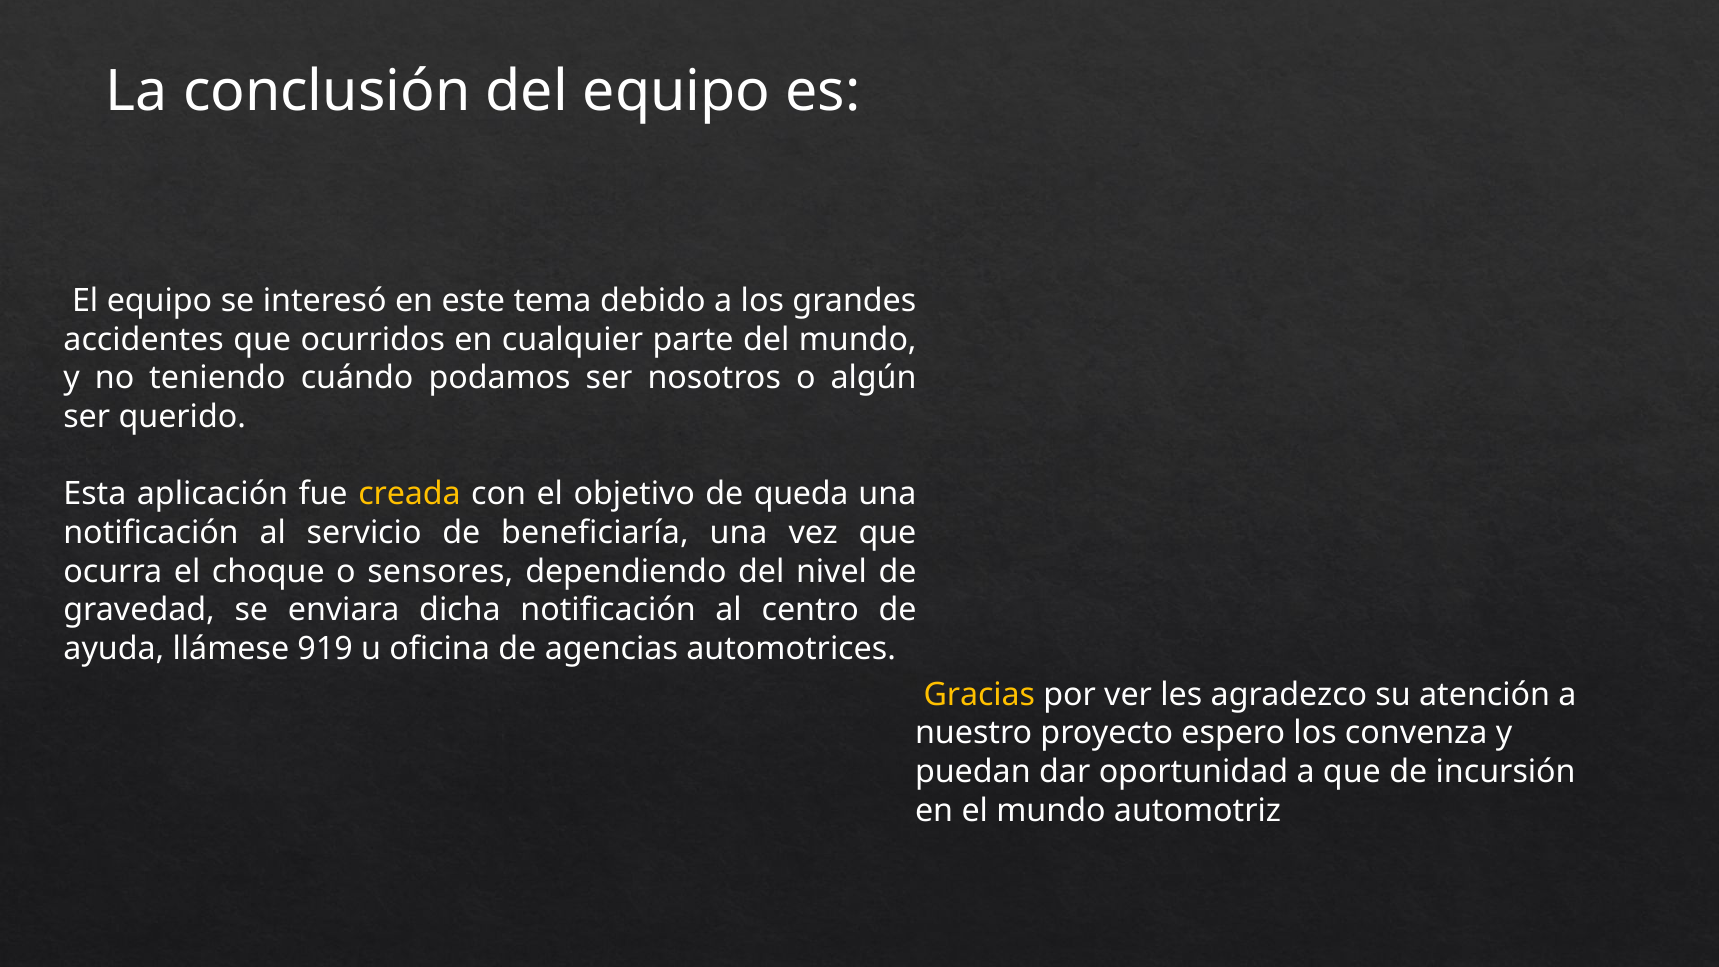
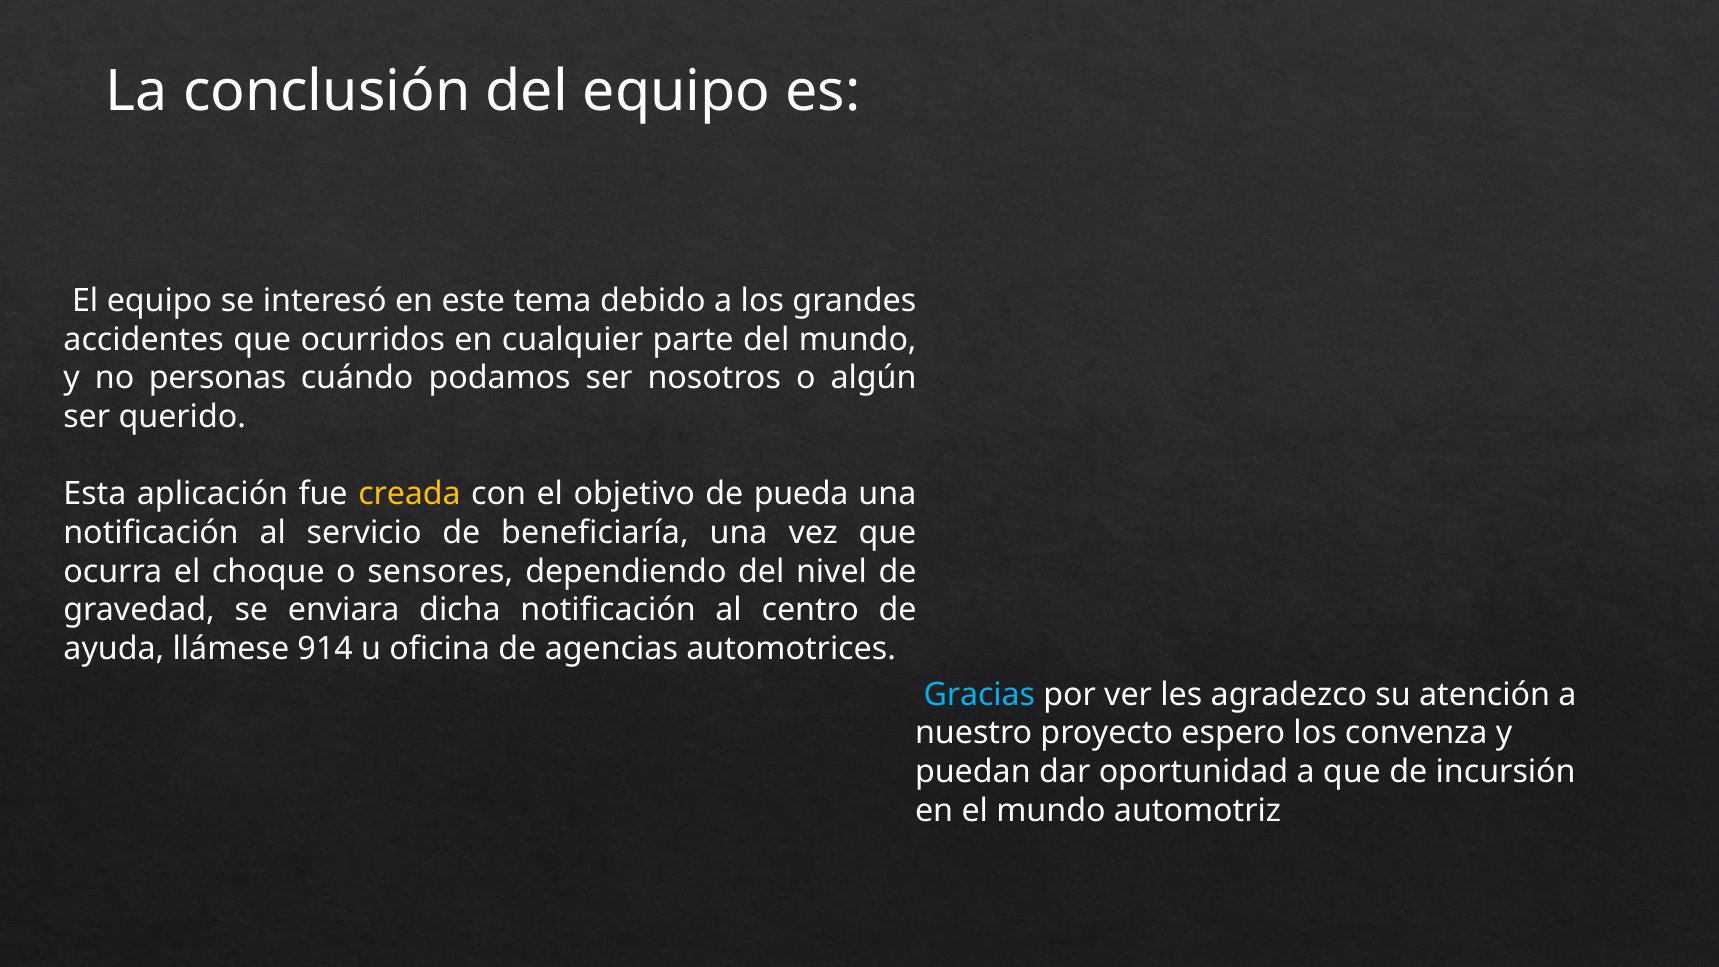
teniendo: teniendo -> personas (218, 378)
queda: queda -> pueda (801, 494)
919: 919 -> 914 (325, 649)
Gracias colour: yellow -> light blue (979, 694)
